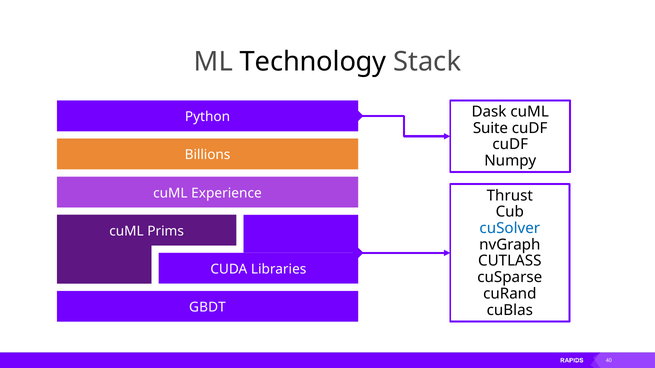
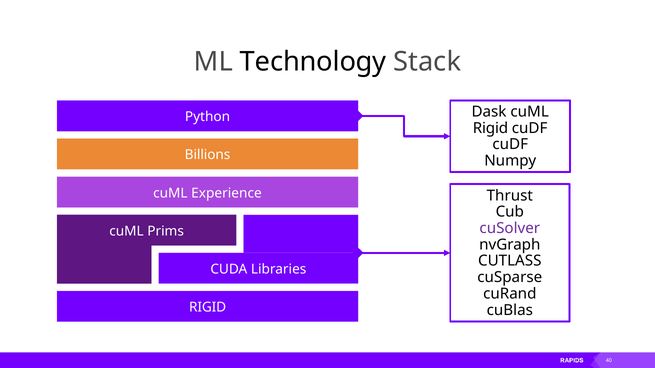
Suite: Suite -> Rigid (490, 128)
cuSolver colour: blue -> purple (510, 229)
GBDT: GBDT -> RIGID (208, 308)
